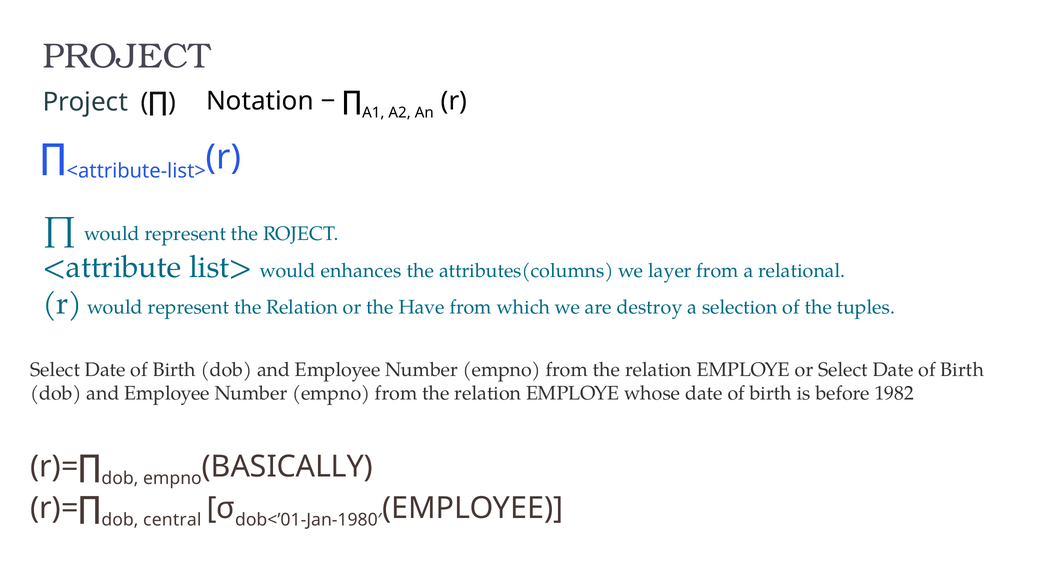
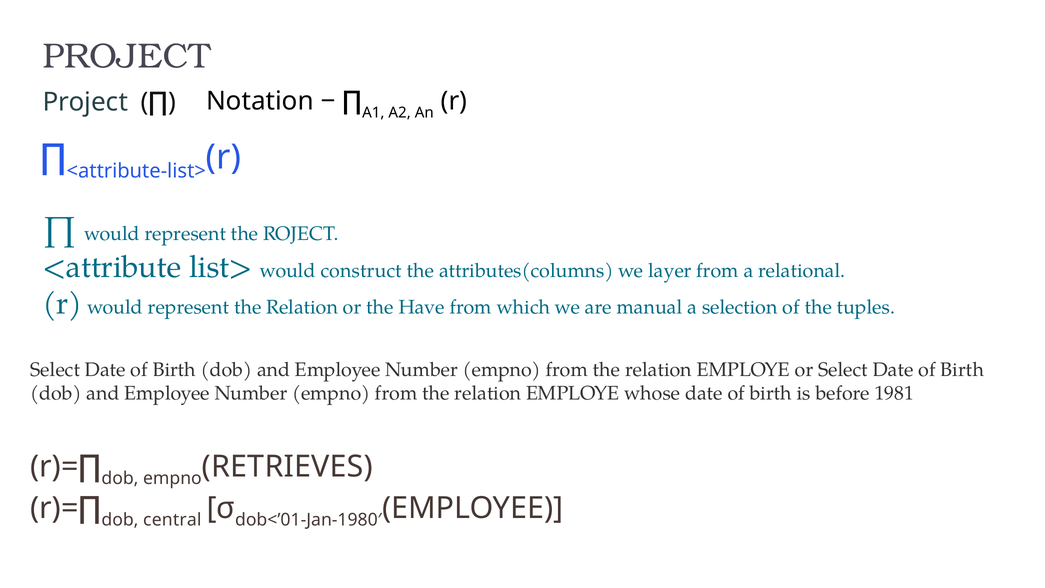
enhances: enhances -> construct (361, 270)
destroy: destroy -> manual (650, 307)
1982: 1982 -> 1981 (894, 393)
BASICALLY: BASICALLY -> RETRIEVES (287, 466)
